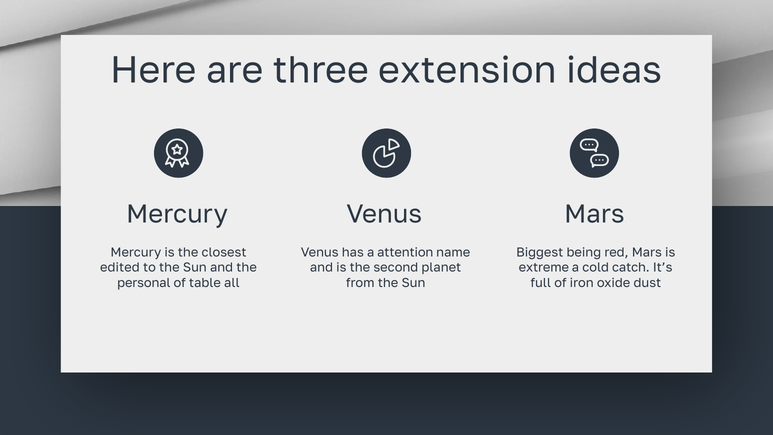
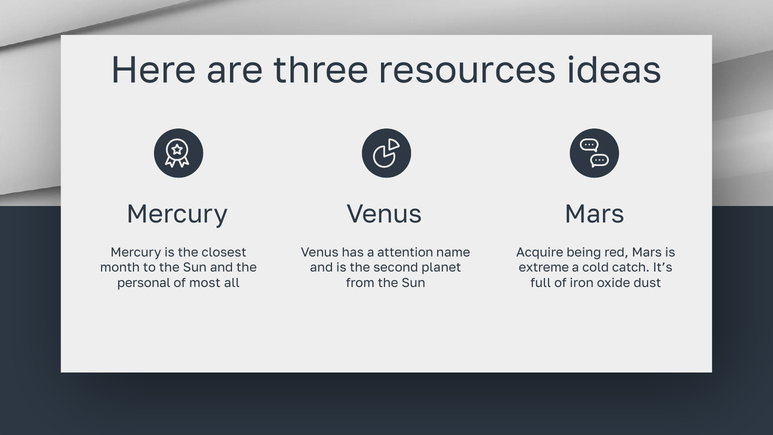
extension: extension -> resources (468, 71)
Biggest: Biggest -> Acquire (540, 252)
edited: edited -> month (120, 268)
table: table -> most (205, 283)
